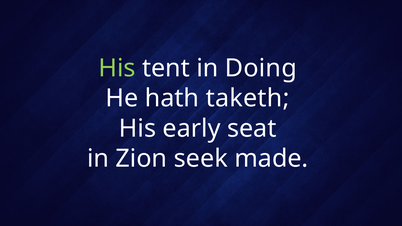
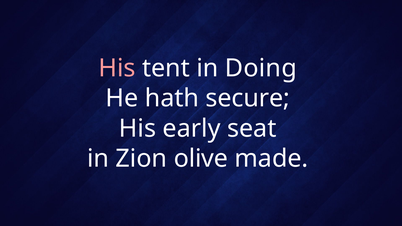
His colour: light green -> pink (117, 68)
taketh: taketh -> secure (248, 98)
seek: seek -> olive (201, 159)
